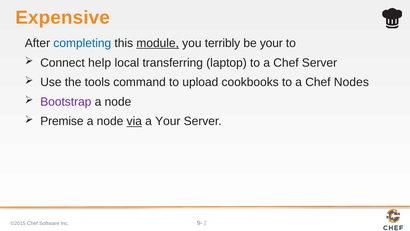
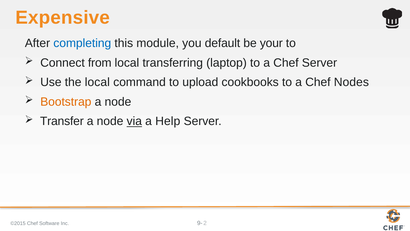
module underline: present -> none (158, 43)
terribly: terribly -> default (223, 43)
help: help -> from (100, 63)
the tools: tools -> local (97, 82)
Bootstrap colour: purple -> orange (66, 102)
Premise: Premise -> Transfer (62, 121)
a Your: Your -> Help (168, 121)
